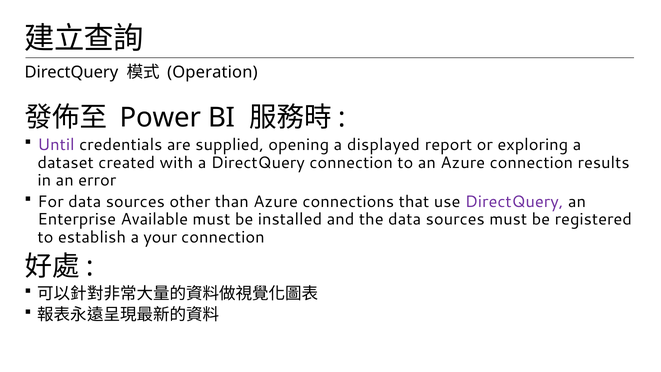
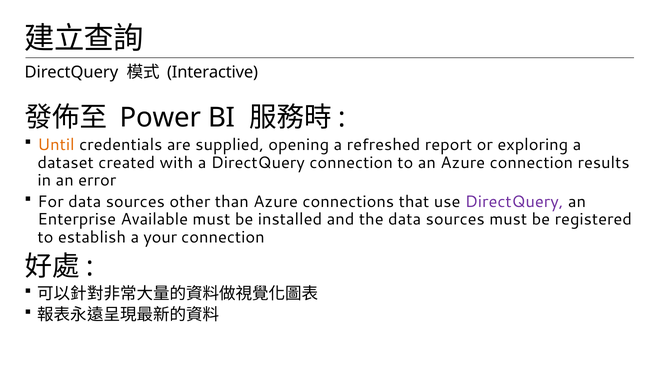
Operation: Operation -> Interactive (213, 72)
Until colour: purple -> orange (56, 145)
displayed: displayed -> refreshed (384, 145)
